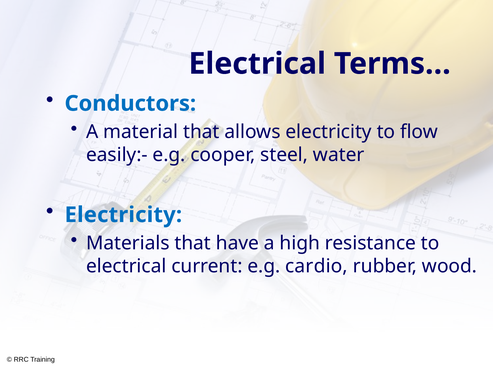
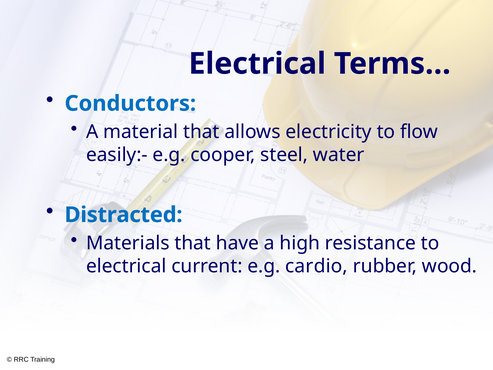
Electricity: Electricity -> Distracted (124, 215)
